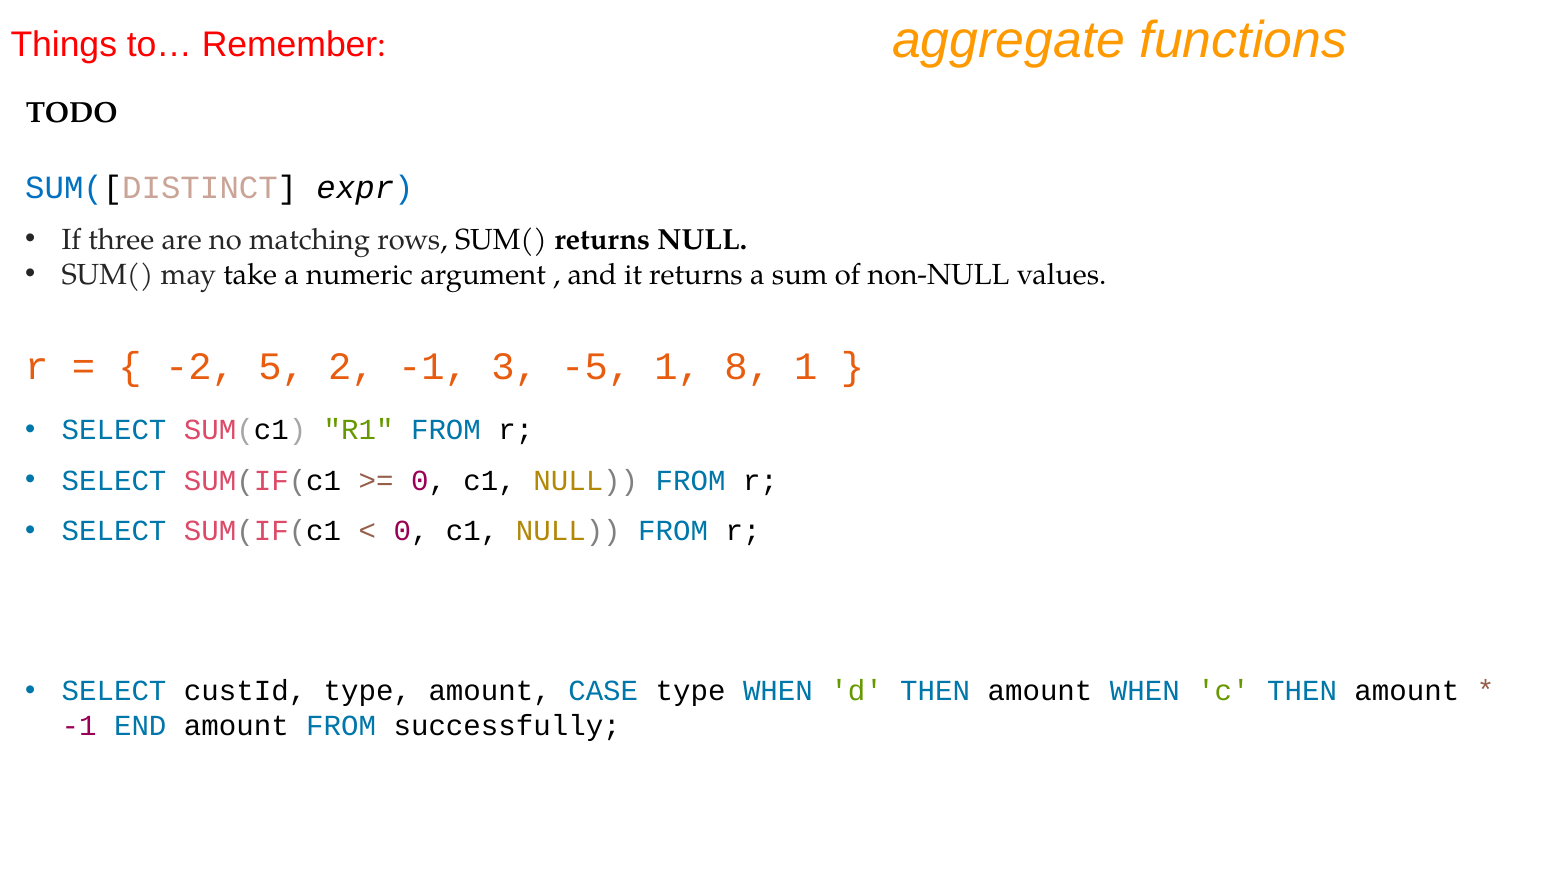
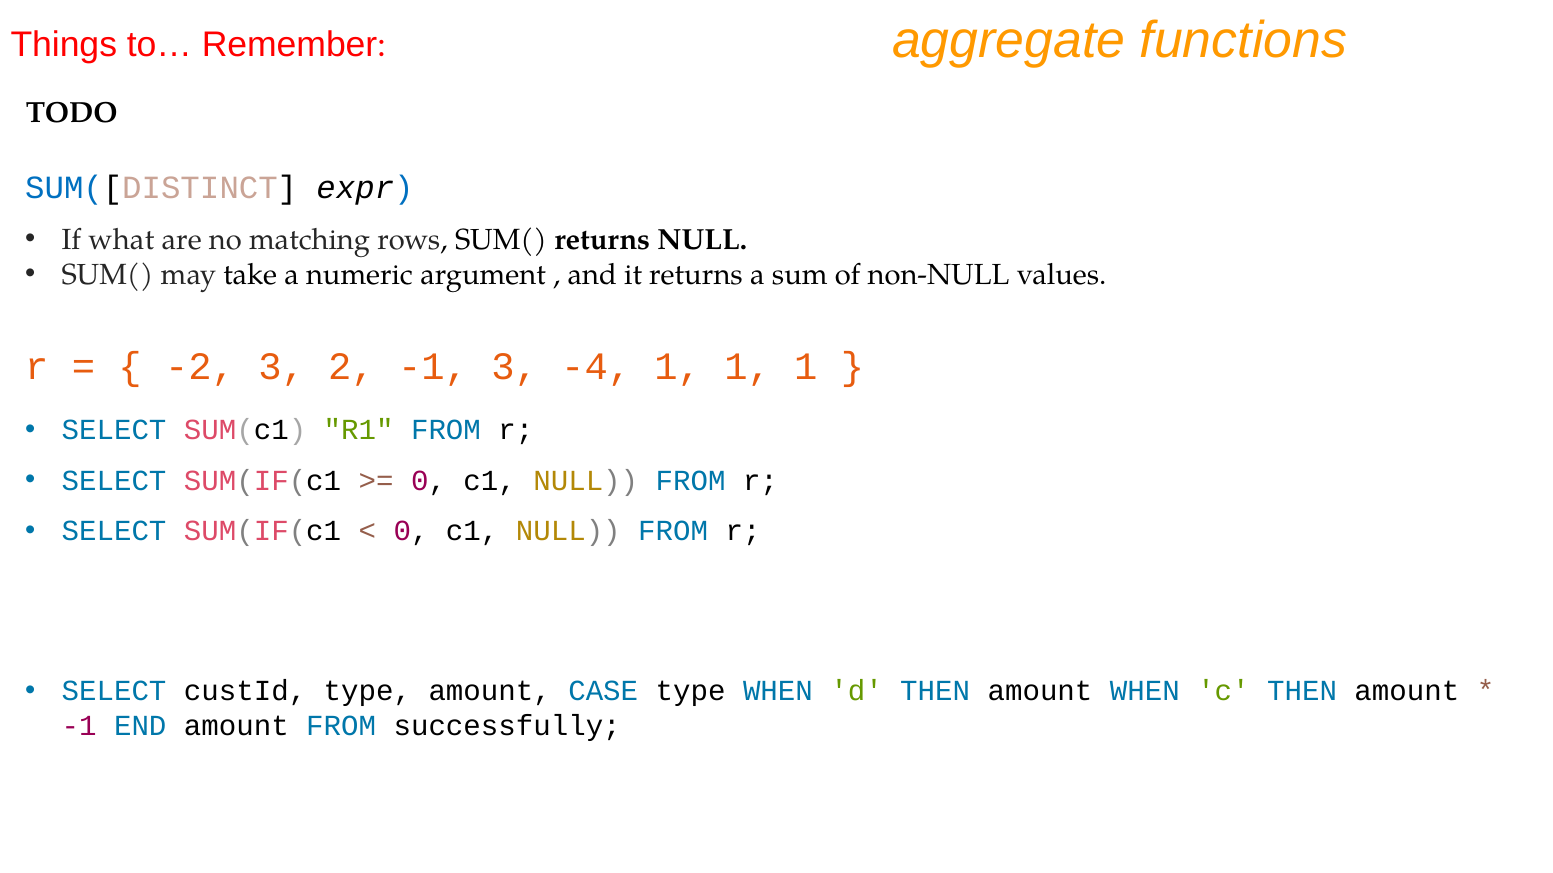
three: three -> what (121, 240)
-2 5: 5 -> 3 (282, 367)
-5: -5 -> -4 (596, 367)
8: 8 -> 1 (748, 367)
